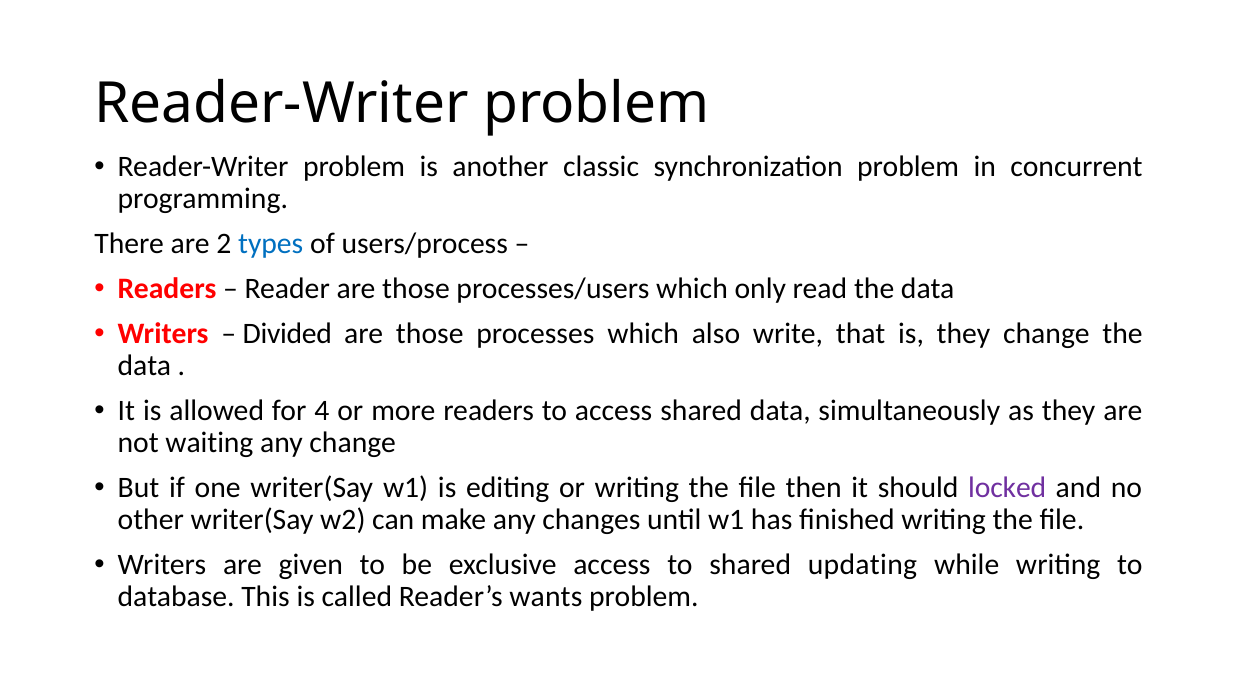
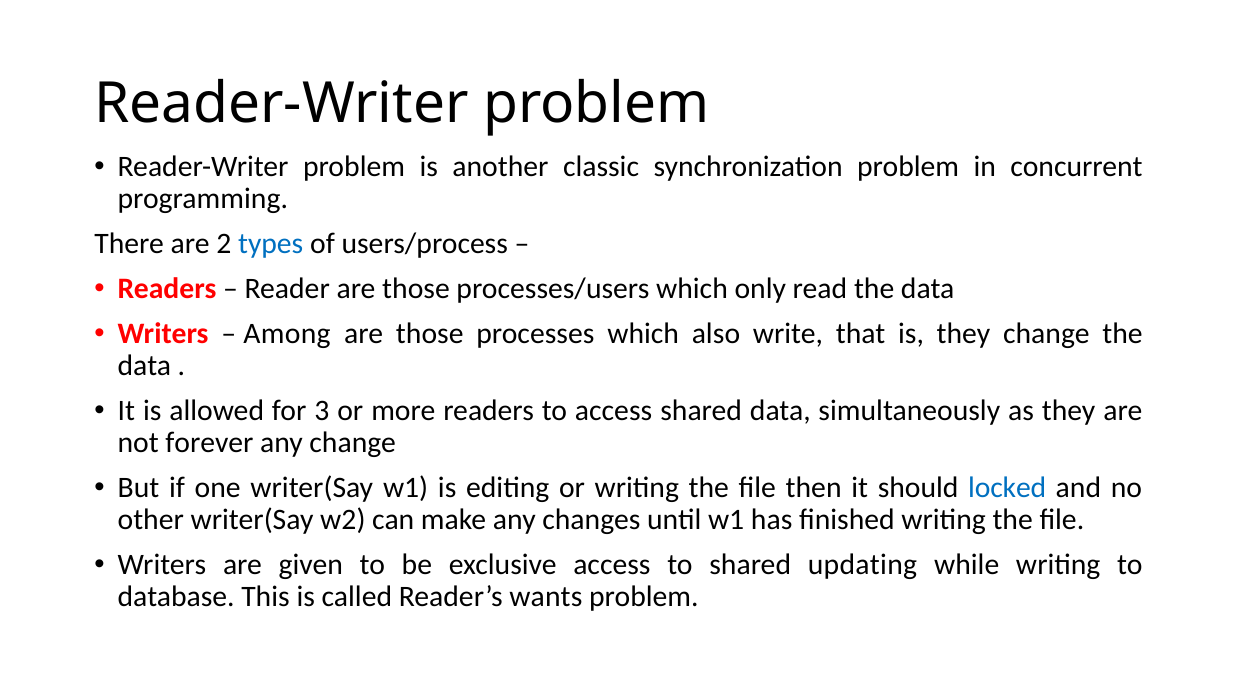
Divided: Divided -> Among (287, 334)
4: 4 -> 3 (322, 411)
waiting: waiting -> forever (209, 443)
locked colour: purple -> blue (1007, 488)
